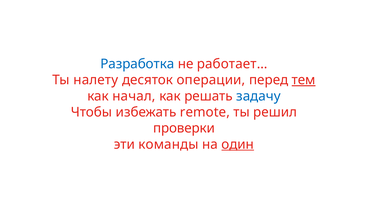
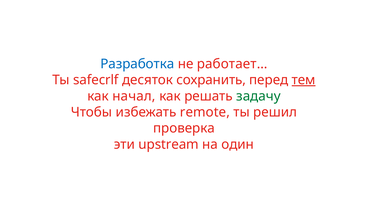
налету: налету -> safecrlf (96, 80)
операции: операции -> сохранить (211, 80)
задачу colour: blue -> green (258, 96)
проверки: проверки -> проверка (184, 128)
команды: команды -> upstream (169, 144)
один underline: present -> none (238, 144)
